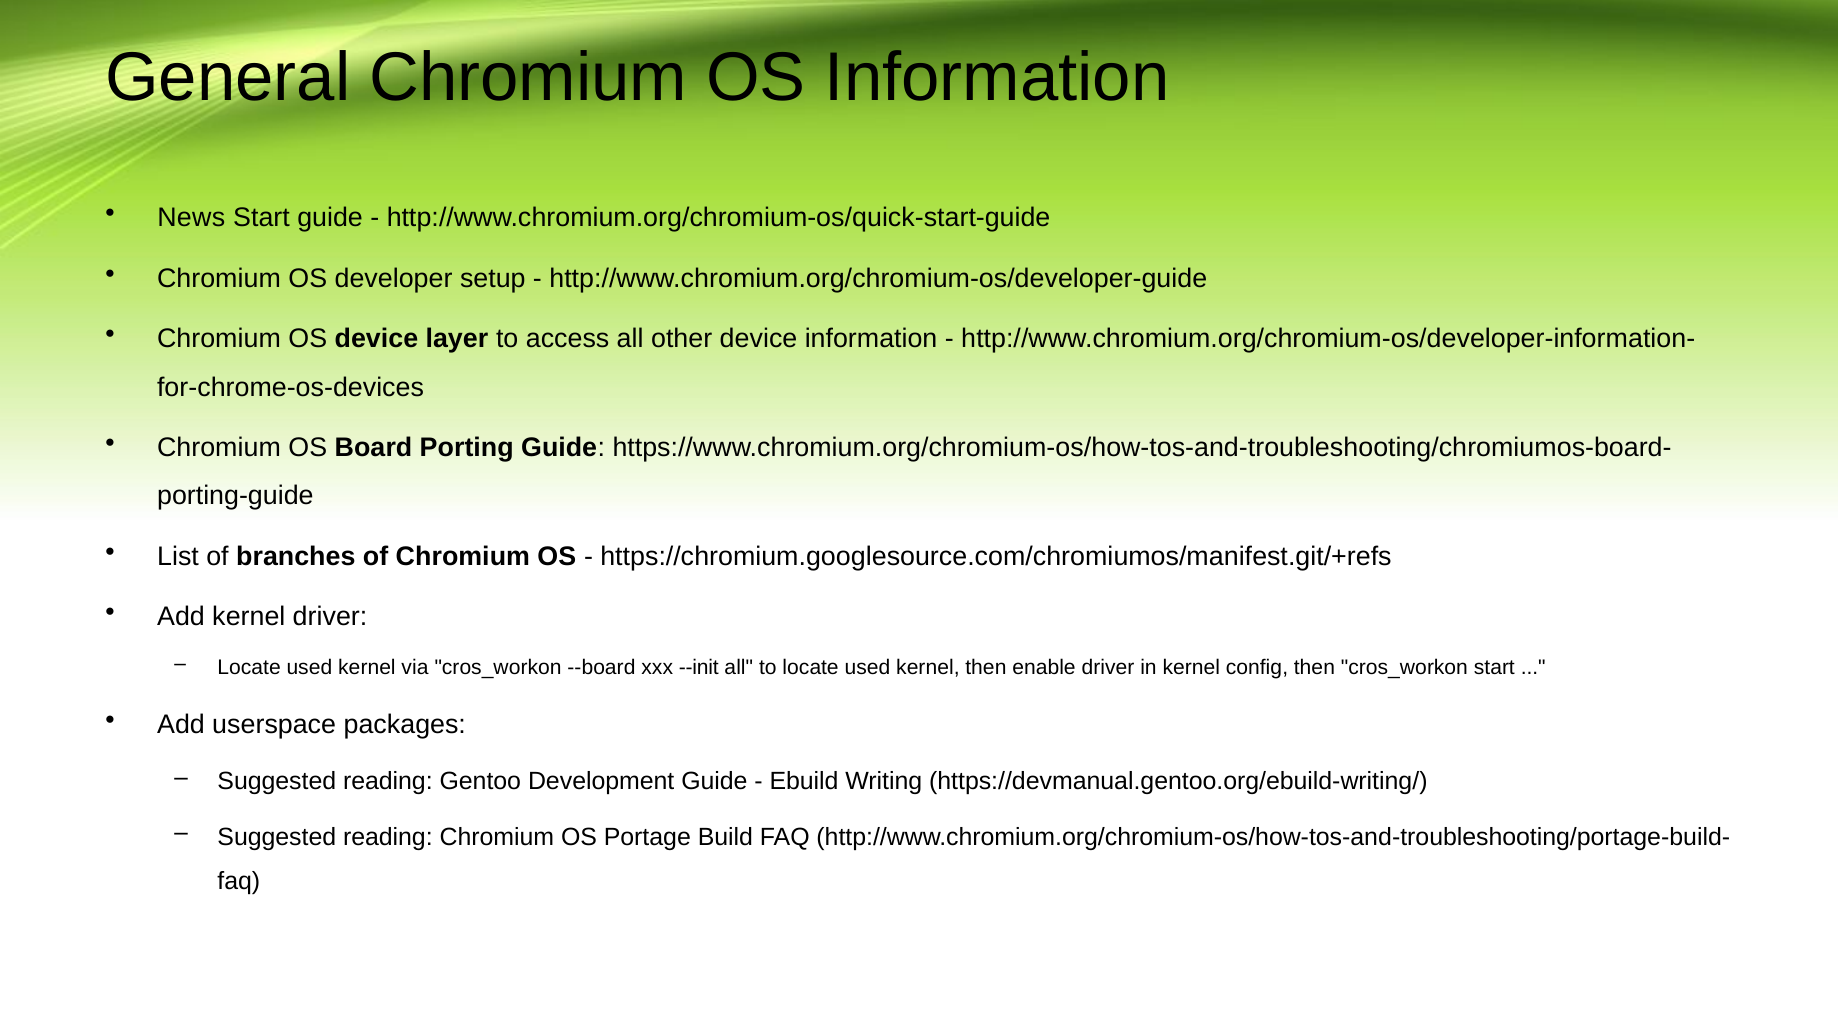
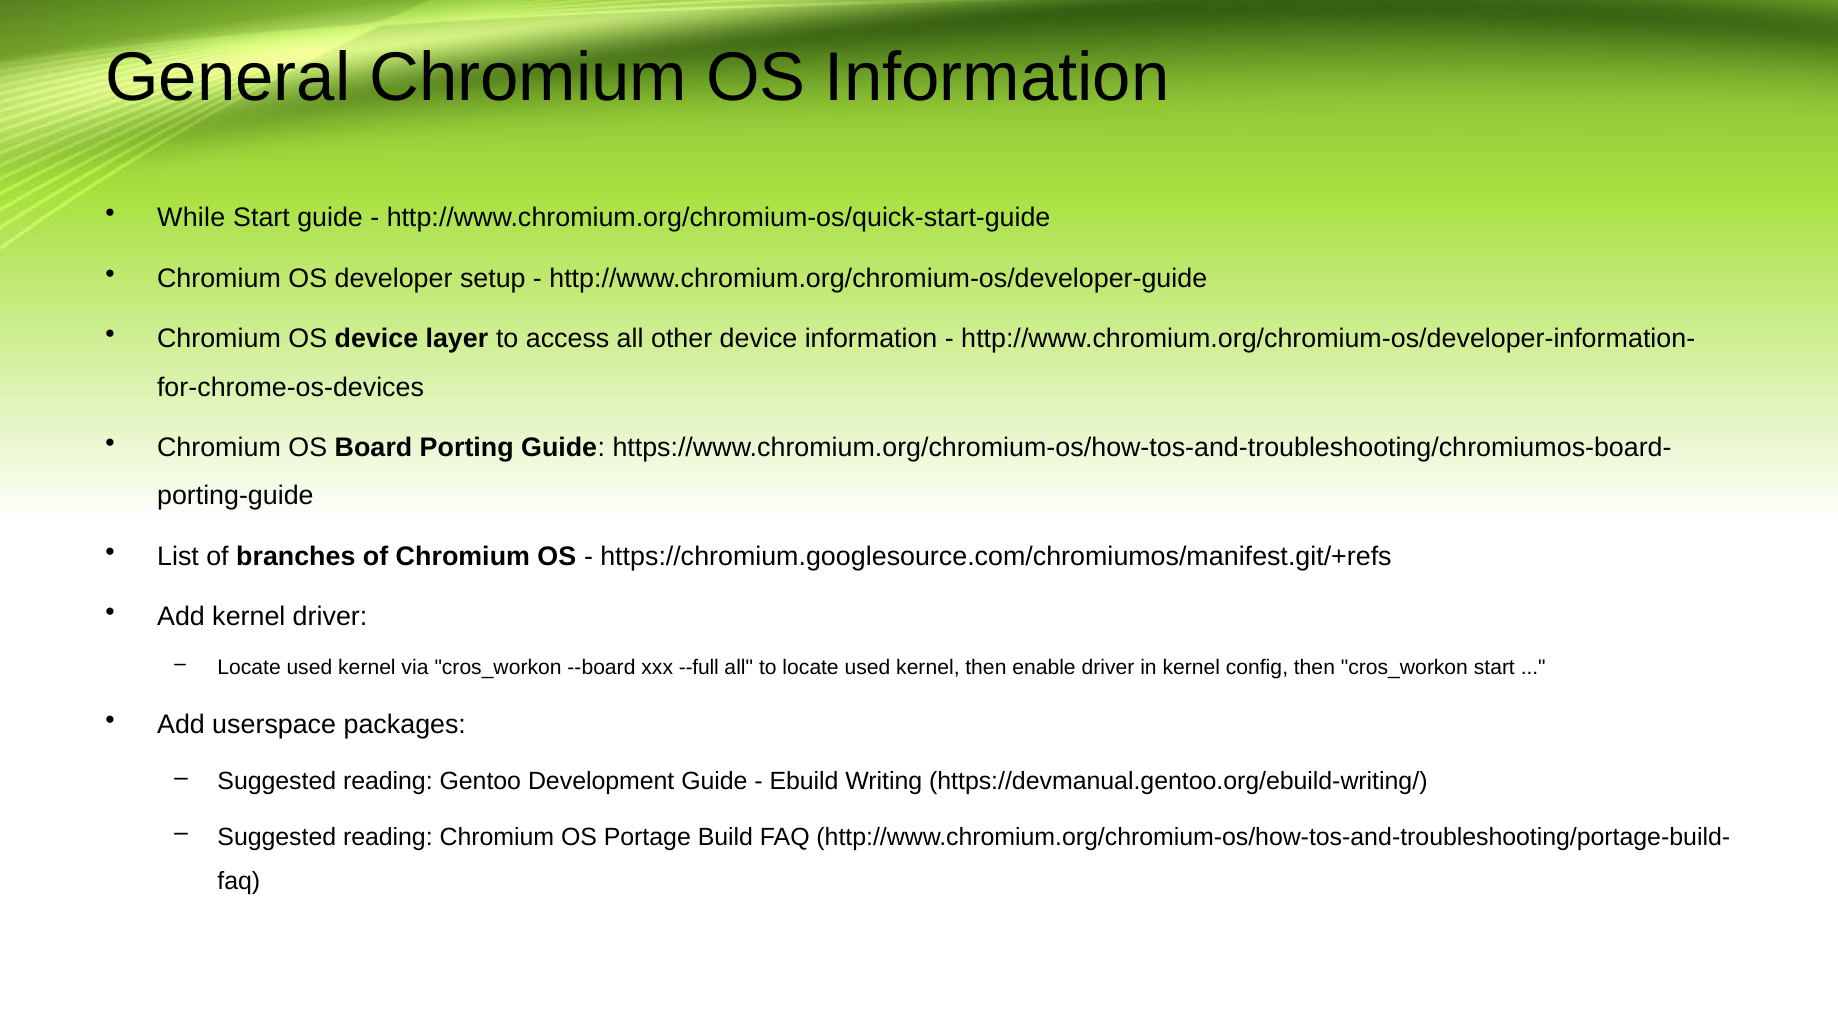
News: News -> While (191, 218)
--init: --init -> --full (699, 667)
